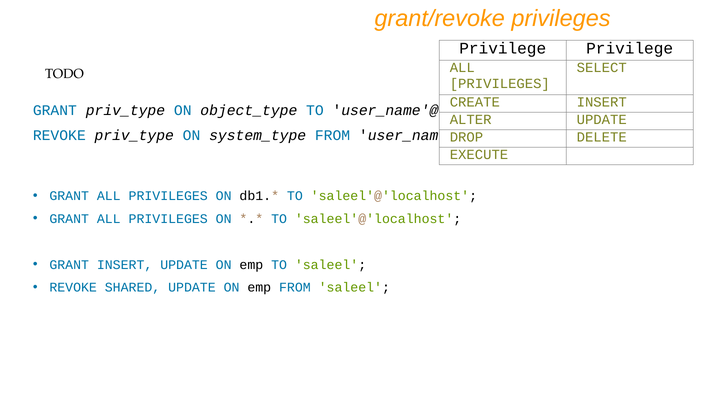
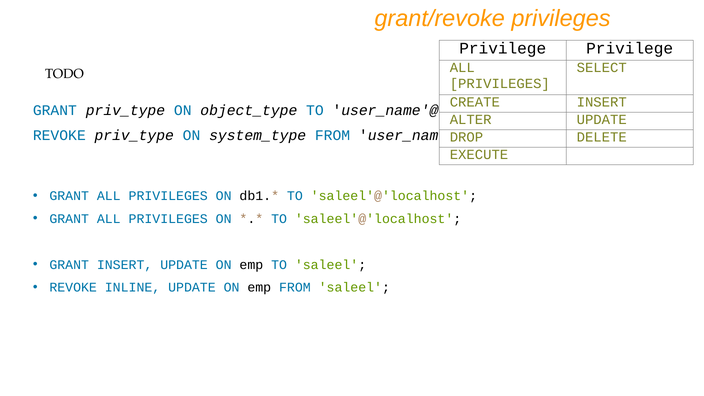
SHARED: SHARED -> INLINE (133, 288)
